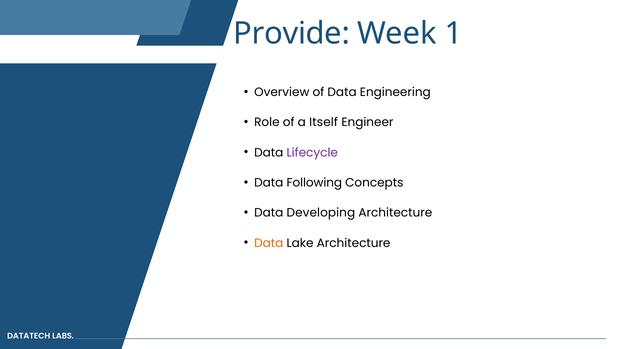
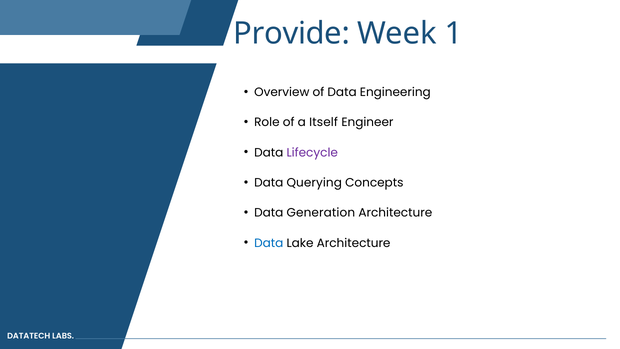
Following: Following -> Querying (314, 183)
Developing: Developing -> Generation (321, 213)
Data colour: orange -> blue (269, 243)
